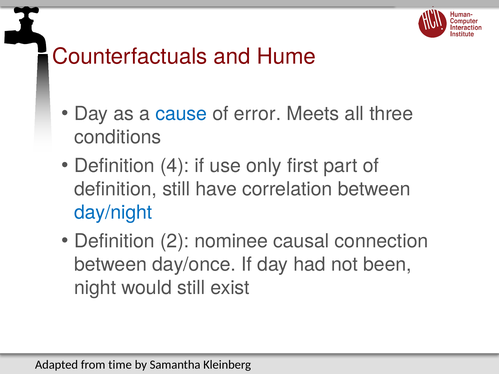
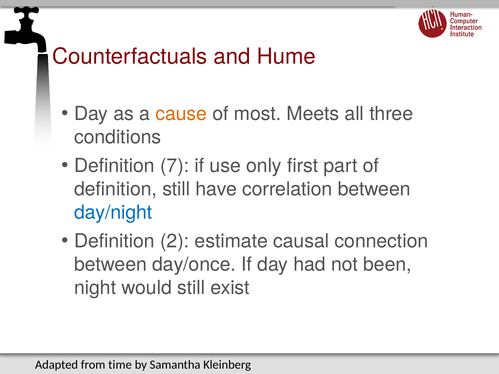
cause colour: blue -> orange (181, 114)
error: error -> most (258, 114)
4: 4 -> 7 (175, 166)
nominee: nominee -> estimate (231, 241)
